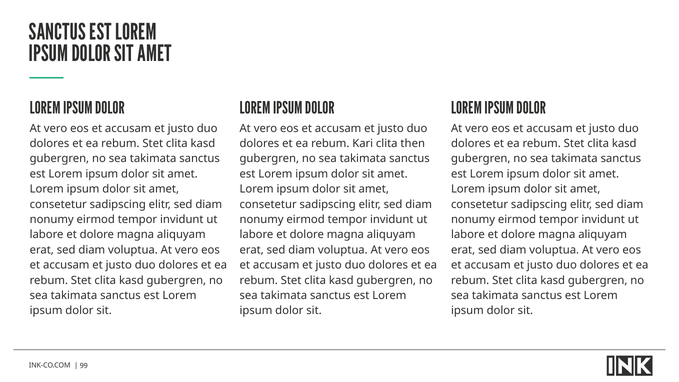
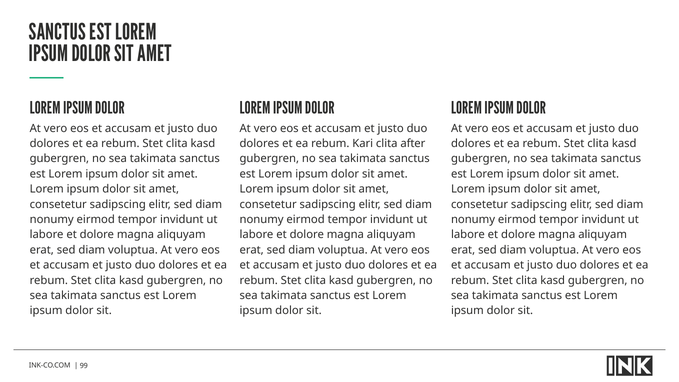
then: then -> after (413, 144)
